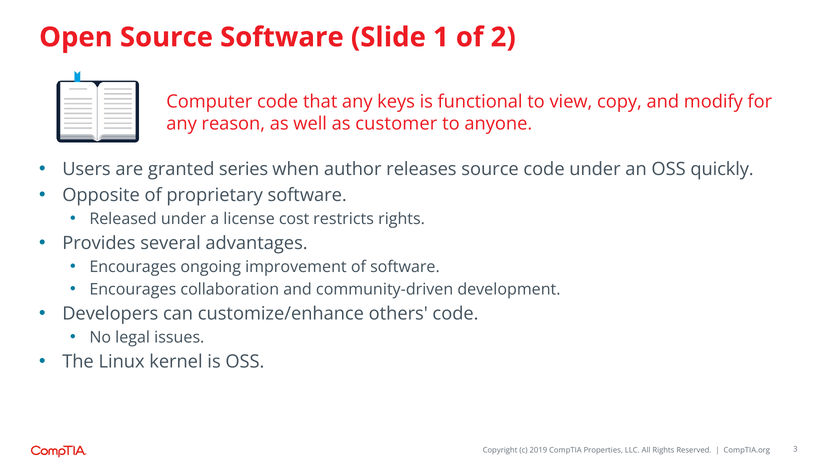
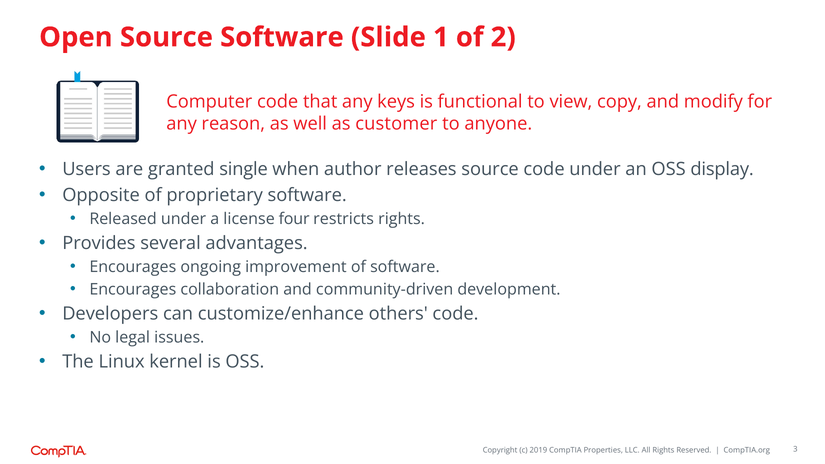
series: series -> single (244, 169)
quickly: quickly -> display (722, 169)
cost: cost -> four (294, 219)
